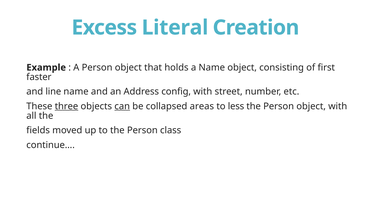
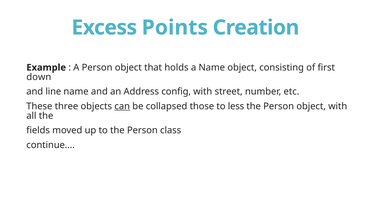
Literal: Literal -> Points (175, 28)
faster: faster -> down (39, 77)
three underline: present -> none (66, 106)
areas: areas -> those (202, 106)
